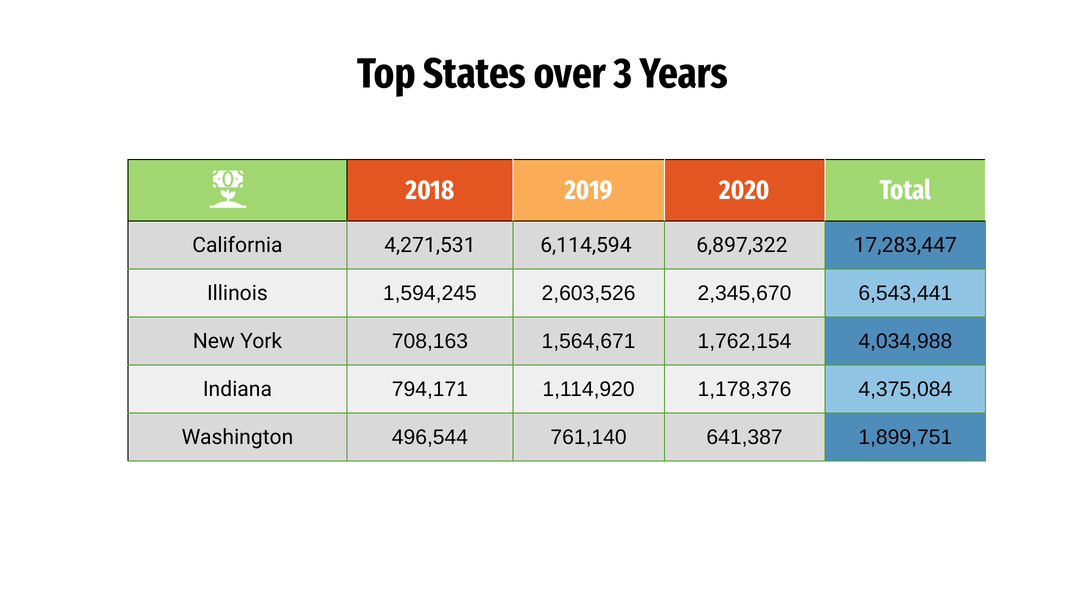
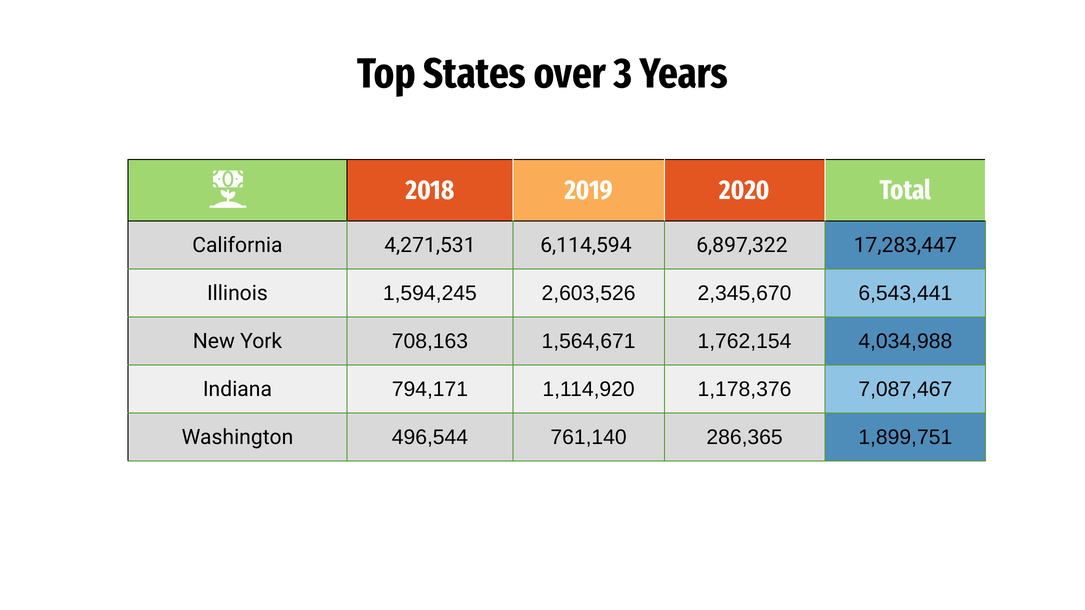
4,375,084: 4,375,084 -> 7,087,467 (905, 390)
641,387: 641,387 -> 286,365 (745, 438)
